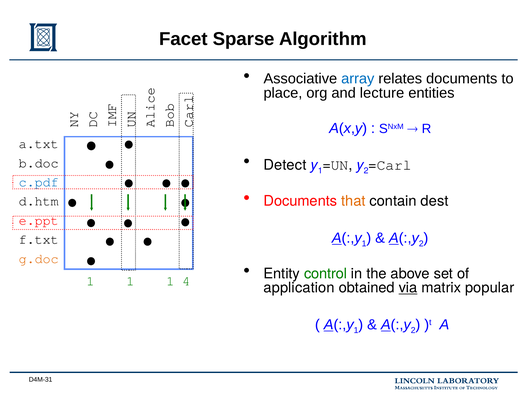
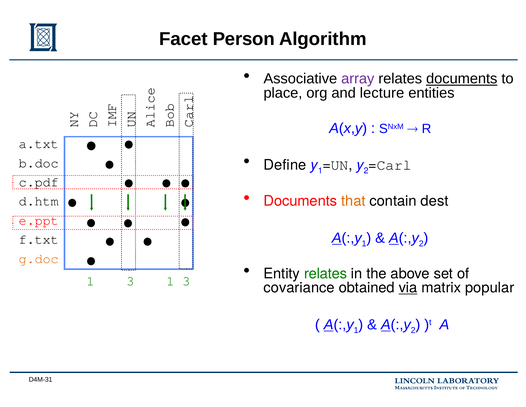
Sparse: Sparse -> Person (244, 39)
array colour: blue -> purple (358, 79)
documents underline: none -> present (462, 79)
Detect: Detect -> Define (285, 165)
c.pdf colour: blue -> black (39, 182)
Entity control: control -> relates (326, 273)
1: 1 -> 3 (130, 281)
4: 4 -> 3 (186, 281)
application: application -> covariance (299, 287)
